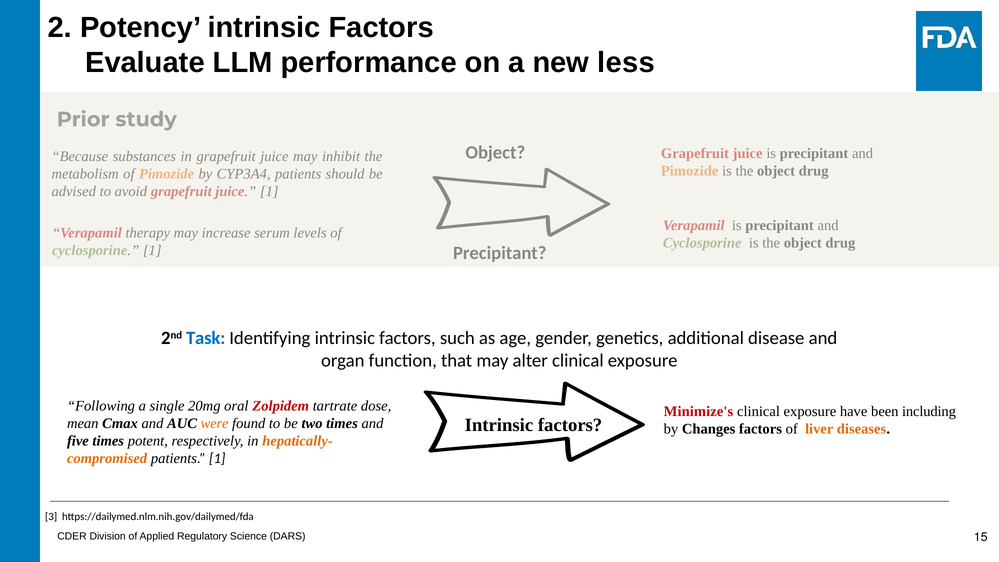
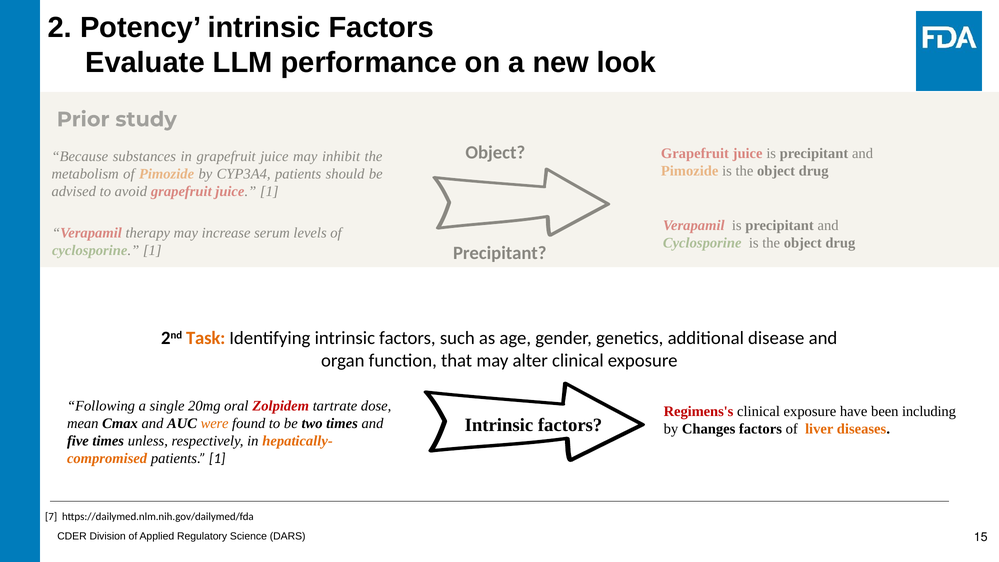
less: less -> look (626, 63)
Task colour: blue -> orange (206, 338)
Minimize's: Minimize's -> Regimens's (699, 412)
potent: potent -> unless (148, 441)
3: 3 -> 7 (51, 517)
